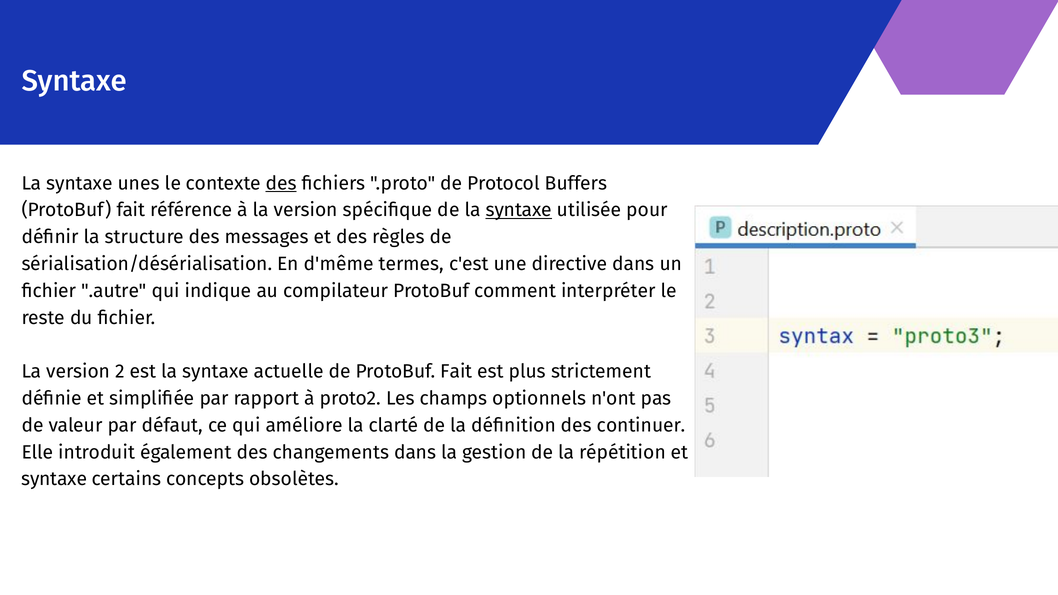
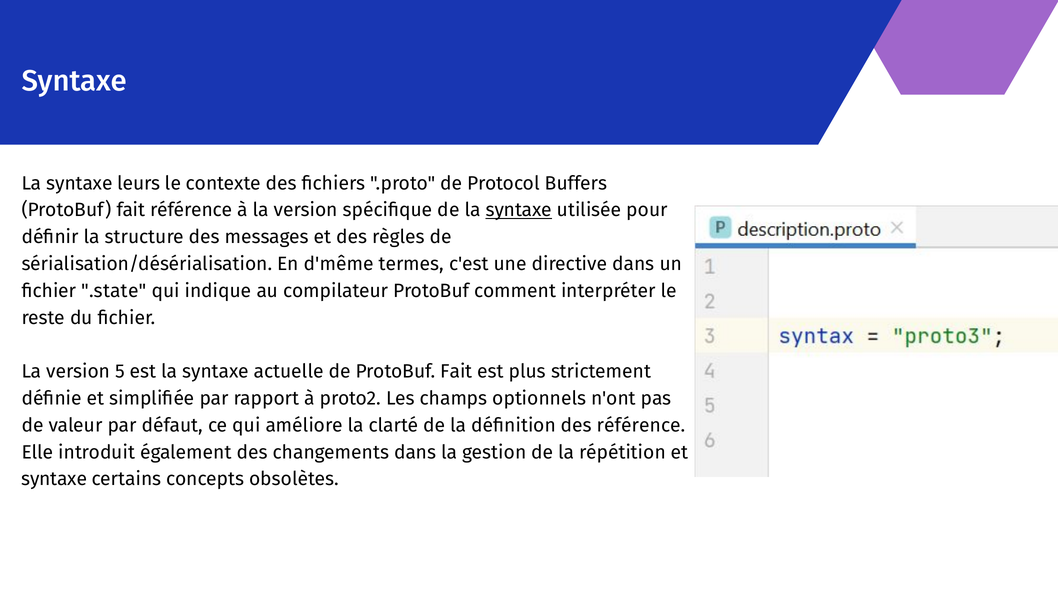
unes: unes -> leurs (139, 183)
des underline: present -> none (281, 183)
.autre: .autre -> .state (114, 291)
2: 2 -> 5 (120, 372)
des continuer: continuer -> référence (641, 425)
